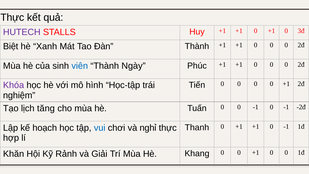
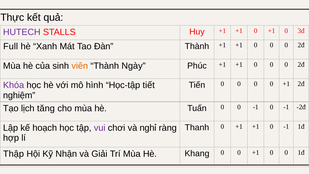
Biệt: Biệt -> Full (11, 46)
viên colour: blue -> orange (80, 66)
trái: trái -> tiết (149, 85)
vui colour: blue -> purple (100, 128)
nghỉ thực: thực -> ràng (168, 128)
Khăn: Khăn -> Thập (14, 154)
Rảnh: Rảnh -> Nhận (66, 154)
